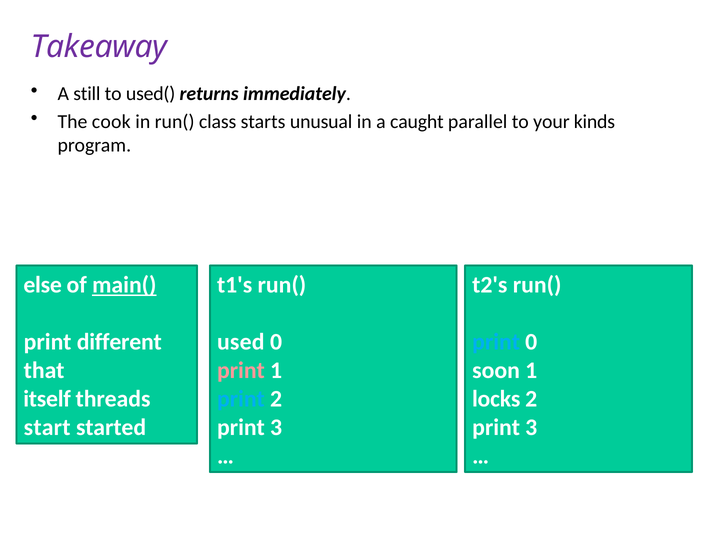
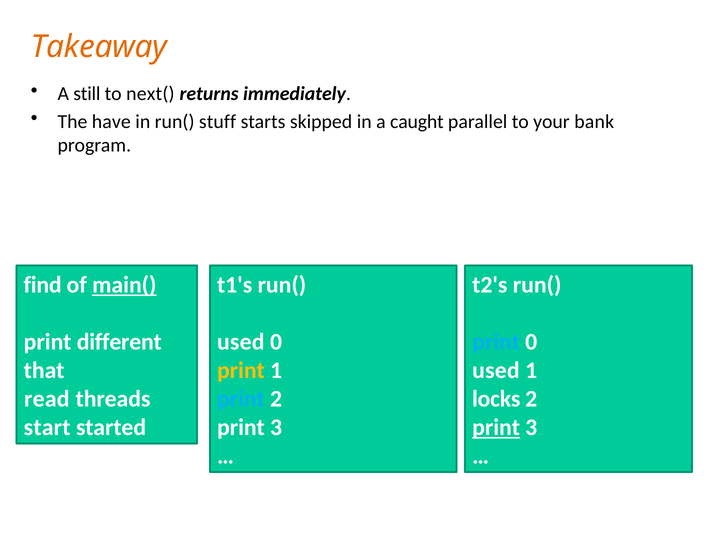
Takeaway colour: purple -> orange (99, 47)
used(: used( -> next( (150, 94)
cook: cook -> have (111, 122)
class: class -> stuff (218, 122)
unusual: unusual -> skipped (321, 122)
kinds: kinds -> bank (594, 122)
else: else -> find (43, 285)
soon: soon -> used (496, 370)
print colour: pink -> yellow (241, 371)
itself: itself -> read (47, 399)
print underline: none -> present (496, 427)
